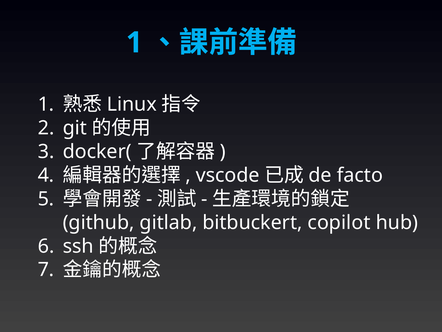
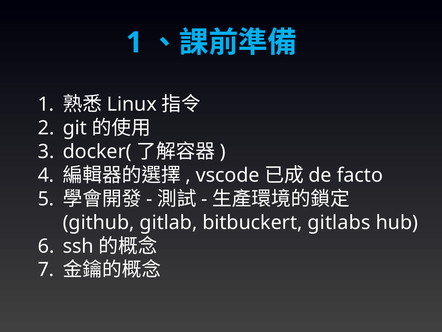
copilot: copilot -> gitlabs (339, 222)
